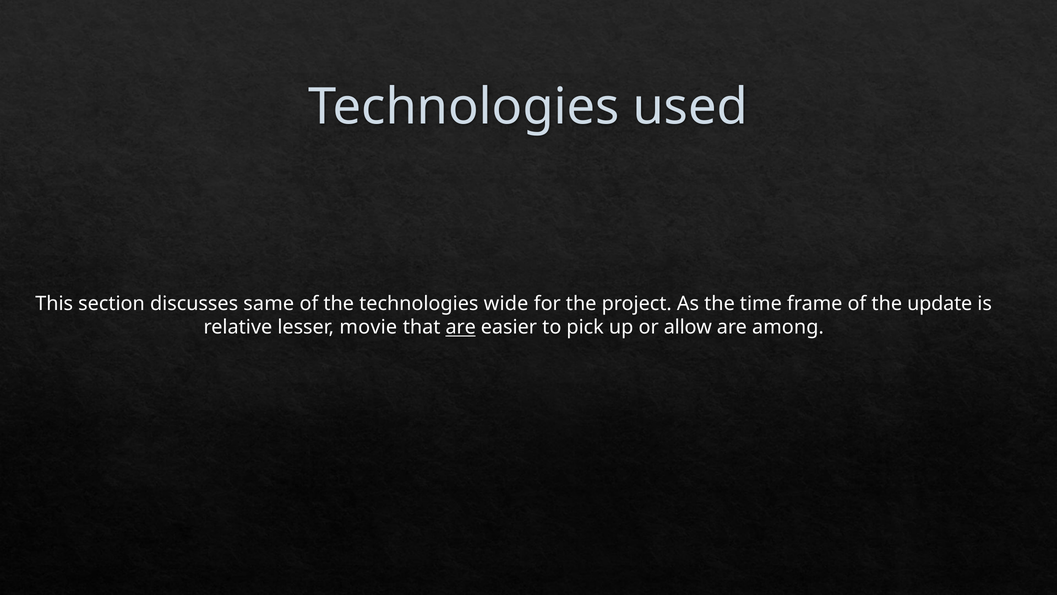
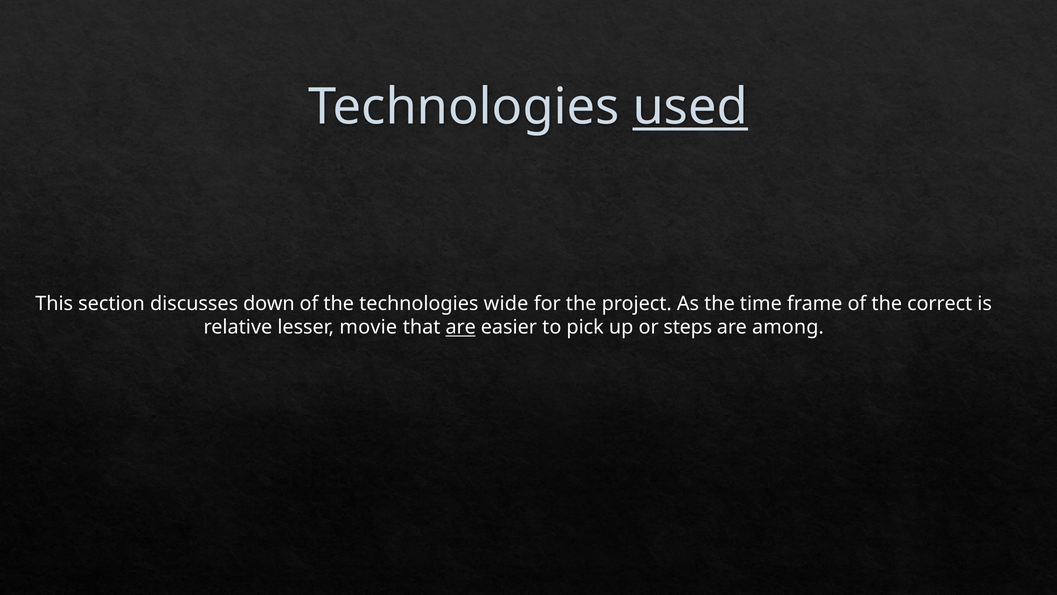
used underline: none -> present (690, 107)
same: same -> down (269, 303)
update: update -> correct (940, 303)
allow: allow -> steps (688, 327)
